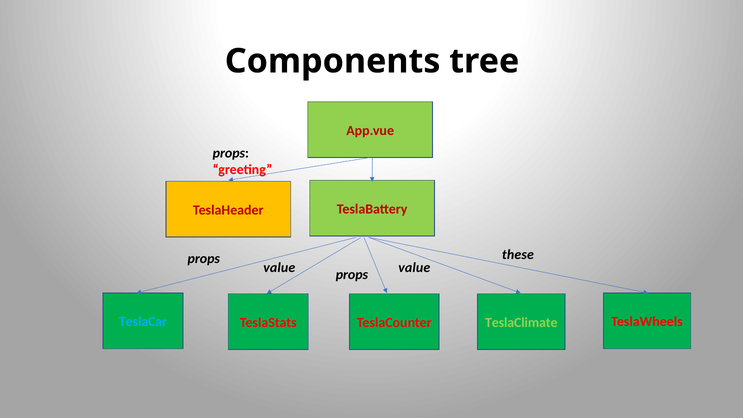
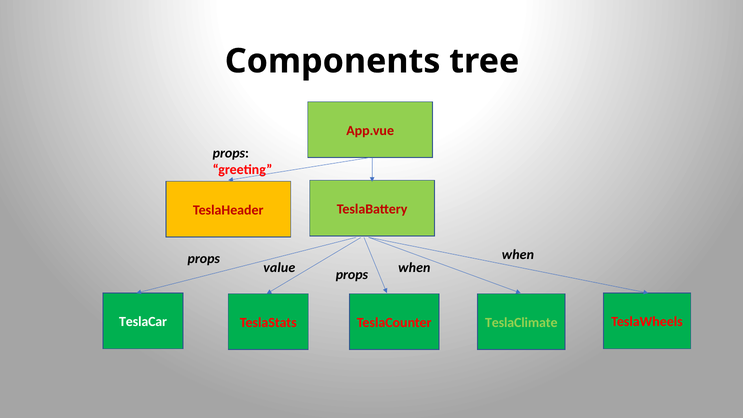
these: these -> when (518, 255)
value: value -> when (414, 268)
TeslaCar colour: light blue -> white (143, 322)
